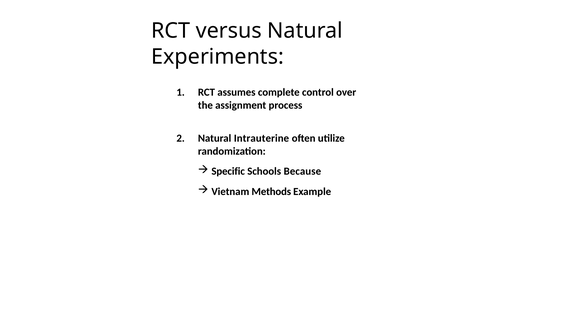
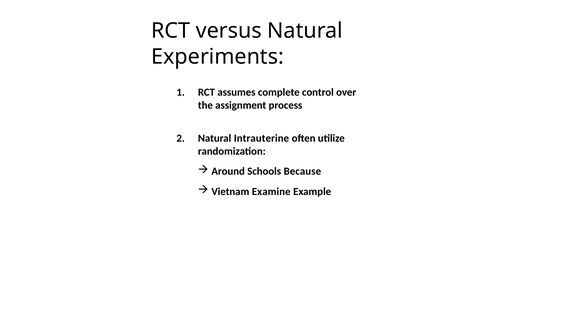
Specific: Specific -> Around (228, 171)
Methods: Methods -> Examine (271, 191)
